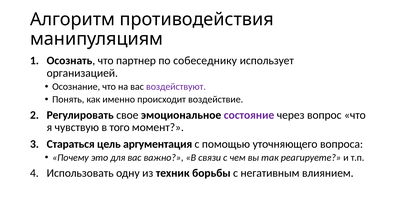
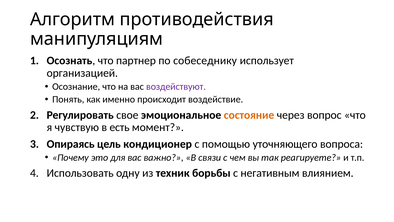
состояние colour: purple -> orange (249, 115)
того: того -> есть (120, 127)
Стараться: Стараться -> Опираясь (71, 144)
аргументация: аргументация -> кондиционер (158, 144)
